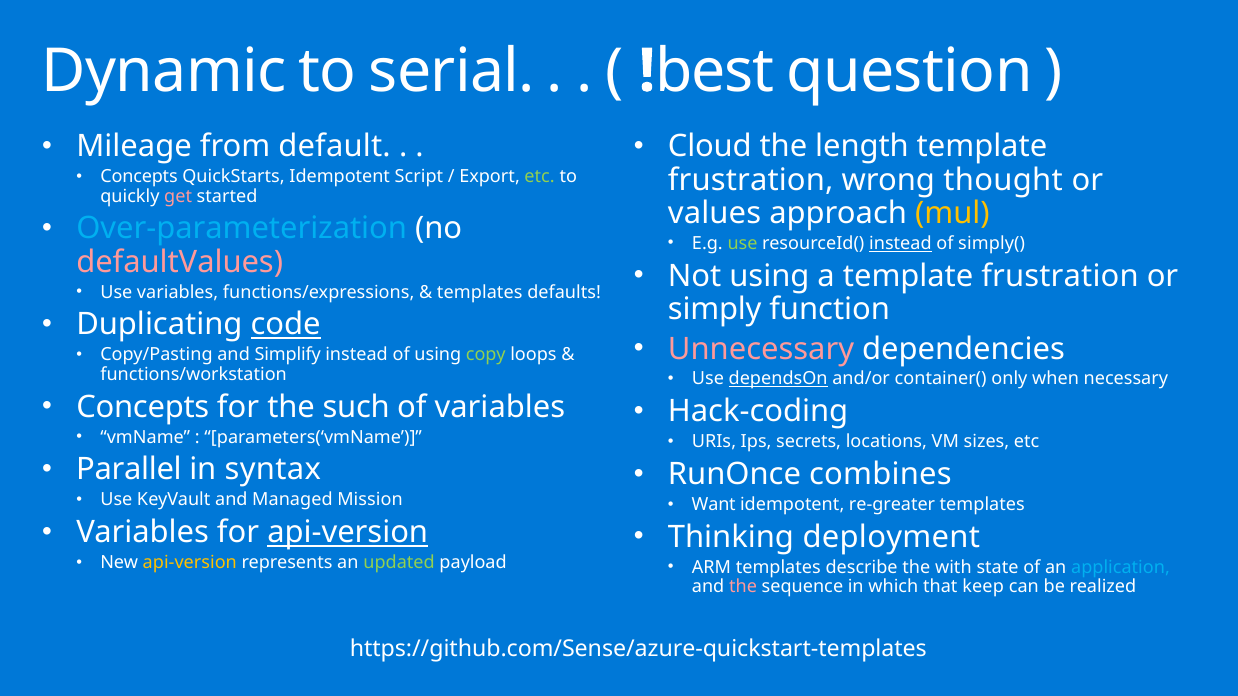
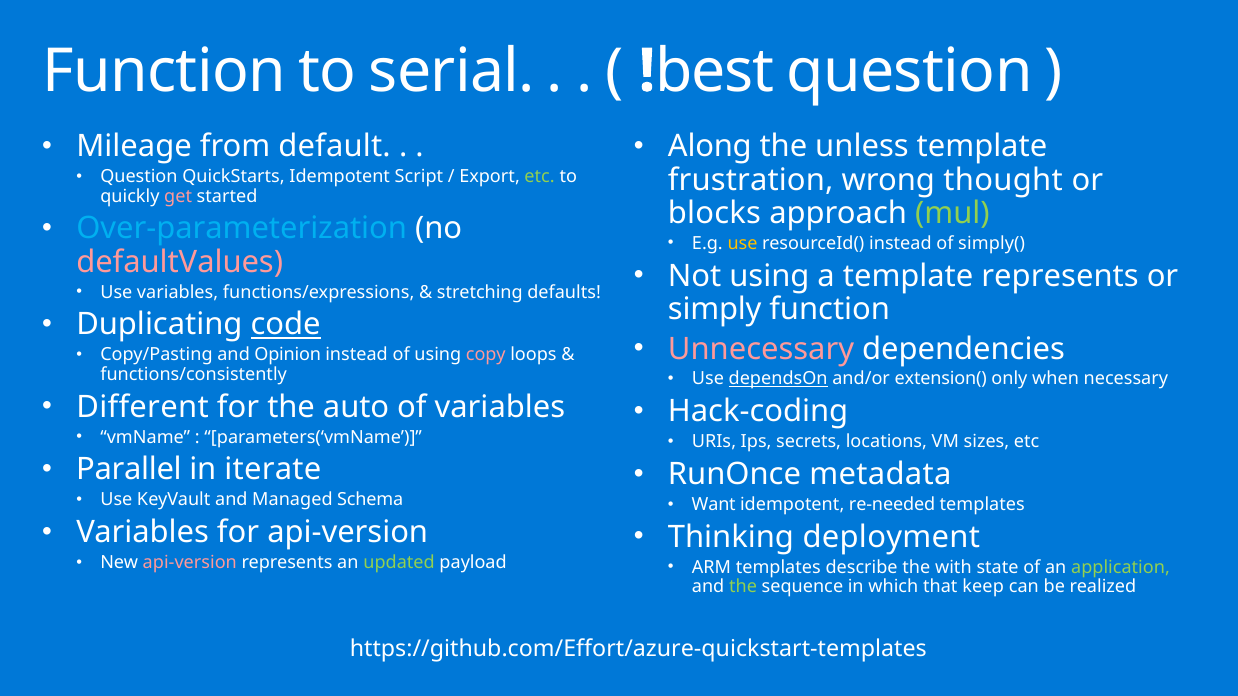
Dynamic: Dynamic -> Function (164, 71)
Cloud: Cloud -> Along (710, 147)
length: length -> unless (862, 147)
Concepts: Concepts -> Question (139, 177)
values: values -> blocks (715, 213)
mul colour: yellow -> light green (952, 213)
use colour: light green -> yellow (743, 243)
instead underline: present -> none (900, 243)
a template frustration: frustration -> represents (1060, 276)
templates: templates -> stretching (480, 292)
Simplify: Simplify -> Opinion (288, 355)
copy colour: light green -> pink (486, 355)
functions/workstation: functions/workstation -> functions/consistently (194, 375)
container(: container( -> extension( (941, 379)
Concepts: Concepts -> Different (143, 407)
such: such -> auto (356, 407)
syntax: syntax -> iterate (273, 470)
combines: combines -> metadata (880, 475)
Mission: Mission -> Schema (370, 500)
re-greater: re-greater -> re-needed (892, 505)
api-version underline: present -> none (348, 533)
api-version colour: yellow -> pink (190, 563)
application colour: light blue -> light green (1121, 567)
the colour: pink -> light green (743, 587)
https://github.com/Sense/azure-quickstart-templates: https://github.com/Sense/azure-quickstart-templates -> https://github.com/Effort/azure-quickstart-templates (638, 650)
